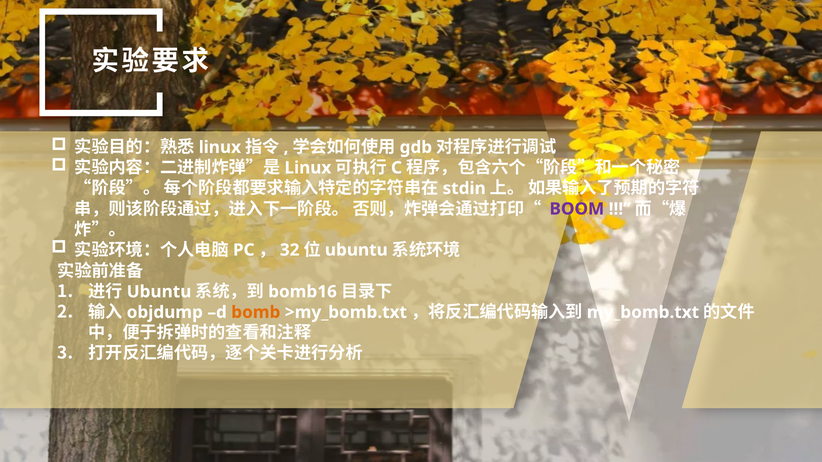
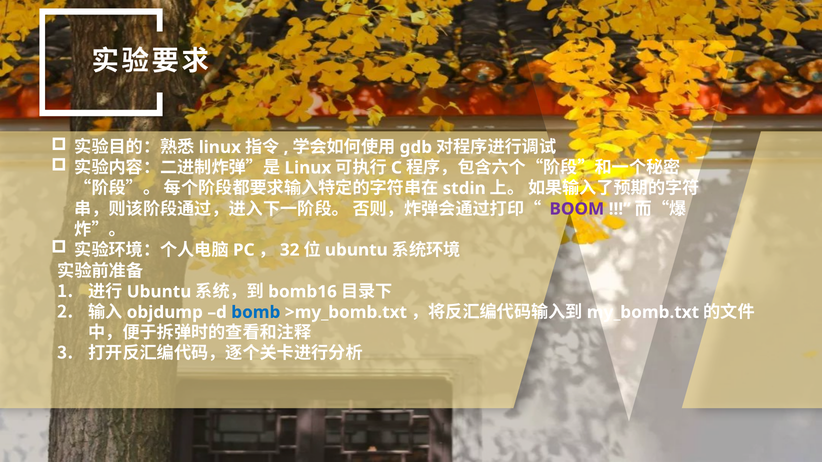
bomb colour: orange -> blue (256, 312)
